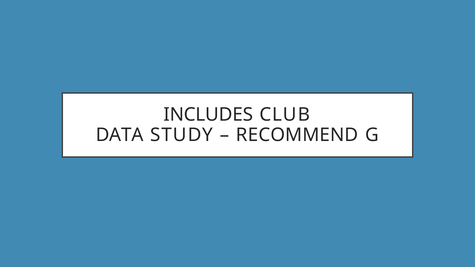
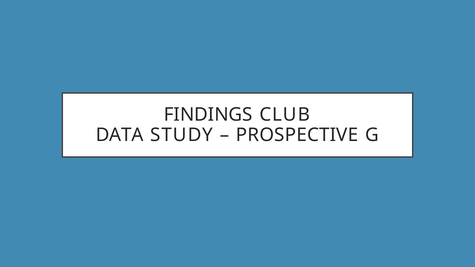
INCLUDES: INCLUDES -> FINDINGS (208, 115)
RECOMMEND: RECOMMEND -> PROSPECTIVE (297, 135)
